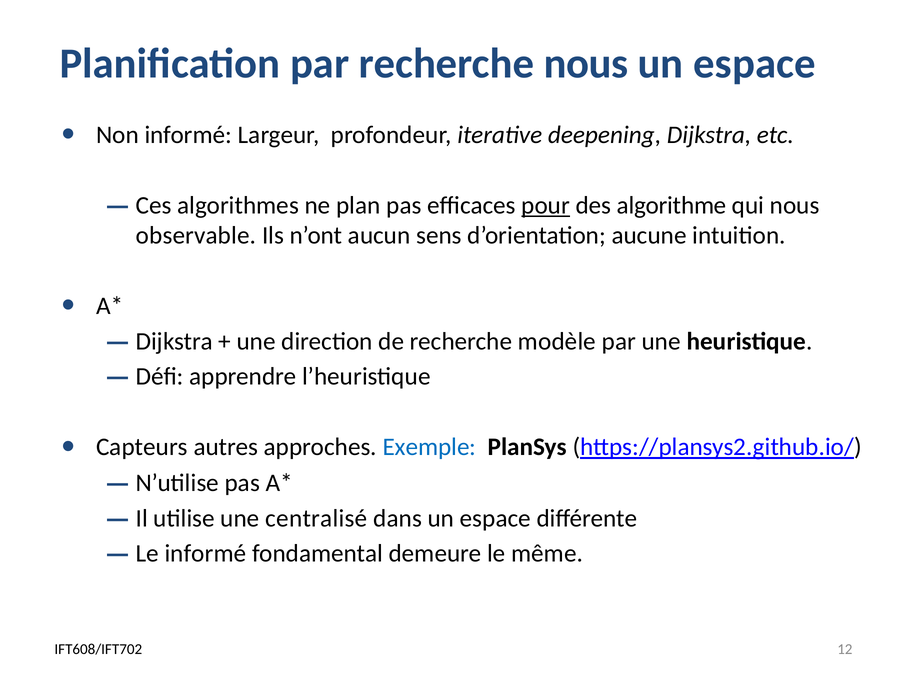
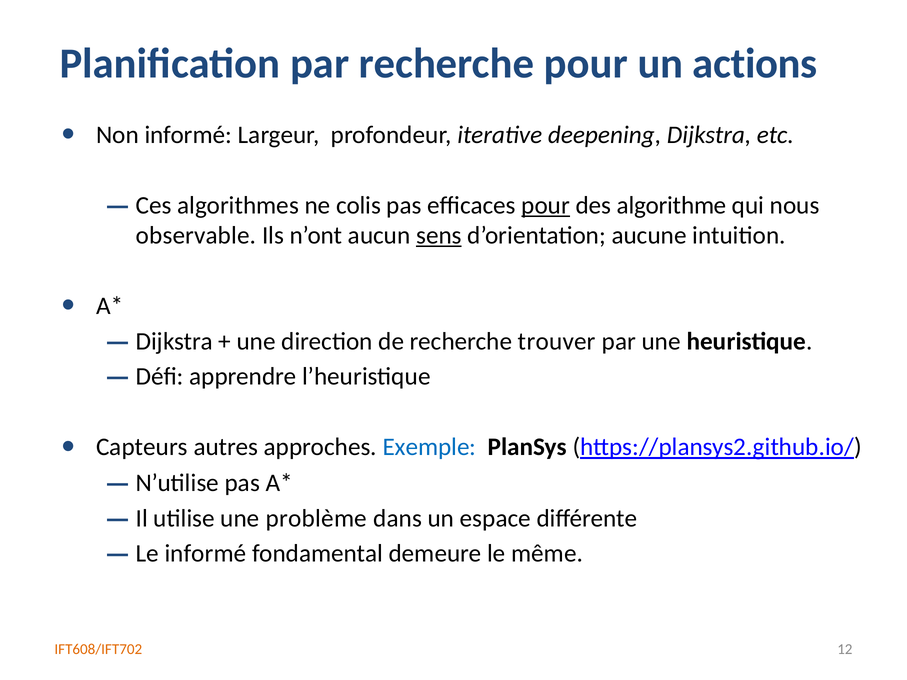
recherche nous: nous -> pour (586, 63)
espace: espace -> actions (755, 63)
plan: plan -> colis (359, 205)
sens underline: none -> present (439, 236)
modèle: modèle -> trouver (557, 341)
centralisé: centralisé -> problème (316, 518)
IFT608/IFT702 colour: black -> orange (98, 650)
